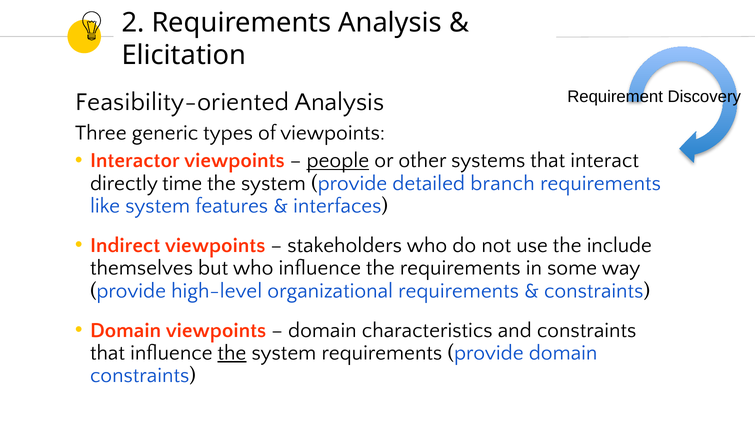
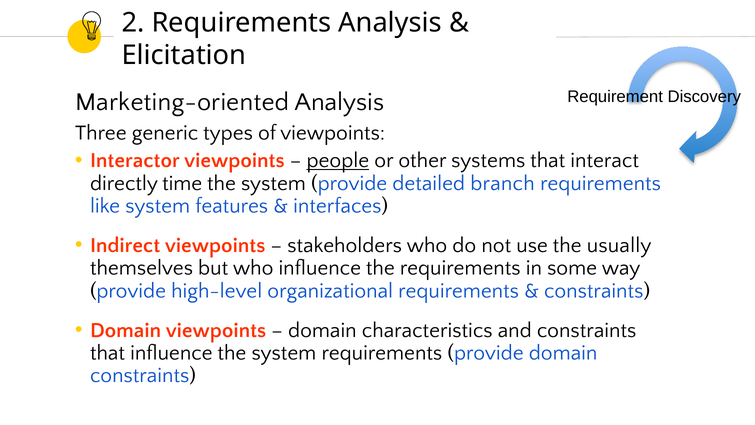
Feasibility-oriented: Feasibility-oriented -> Marketing-oriented (182, 102)
include: include -> usually (619, 245)
the underline: present -> none (232, 353)
